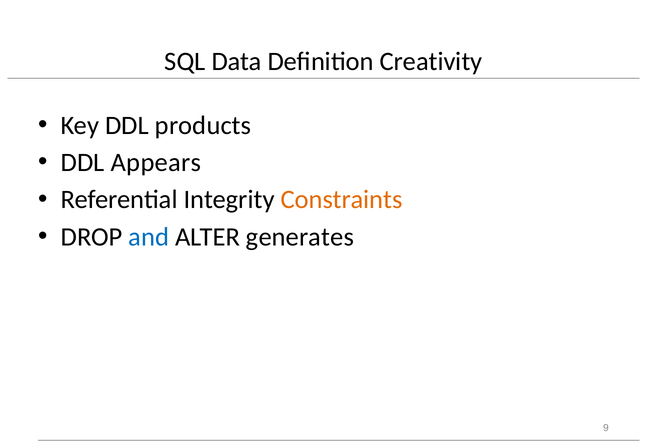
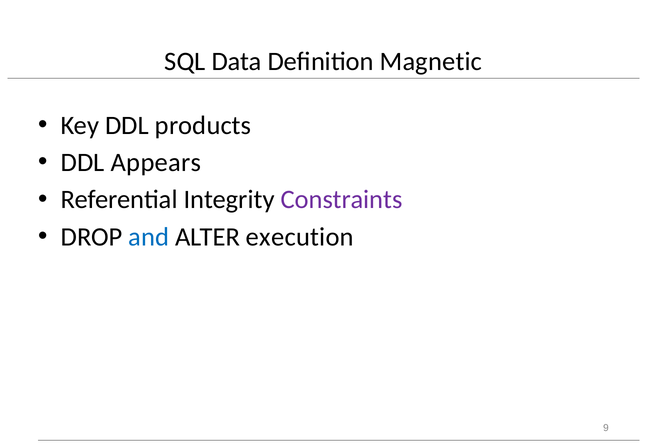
Creativity: Creativity -> Magnetic (431, 62)
Constraints colour: orange -> purple (342, 200)
generates: generates -> execution (300, 237)
